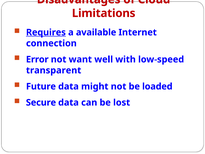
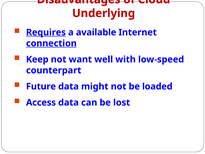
Limitations: Limitations -> Underlying (104, 13)
connection underline: none -> present (51, 43)
Error: Error -> Keep (37, 59)
transparent: transparent -> counterpart (54, 70)
Secure: Secure -> Access (41, 102)
